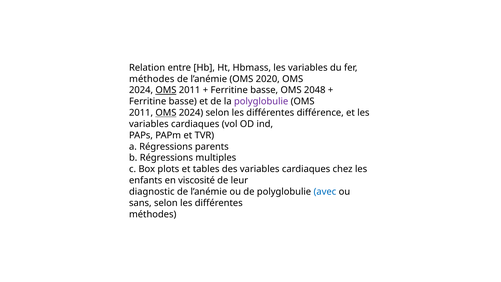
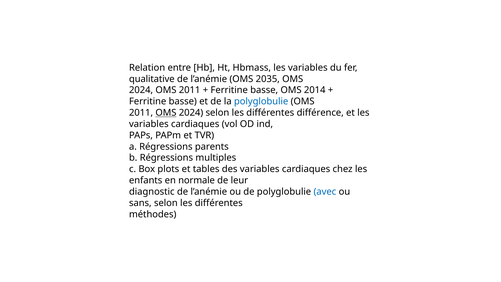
méthodes: méthodes -> qualitative (152, 79)
2020: 2020 -> 2035 (268, 79)
OMS underline: present -> none (166, 90)
2048: 2048 -> 2014 (315, 90)
polyglobulie colour: purple -> blue (261, 101)
viscosité: viscosité -> normale (197, 180)
